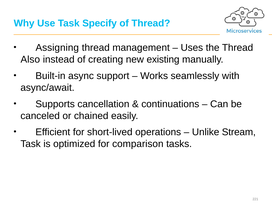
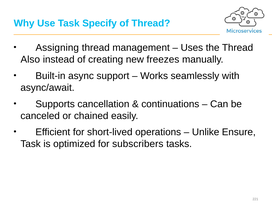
existing: existing -> freezes (163, 59)
Stream: Stream -> Ensure (239, 132)
comparison: comparison -> subscribers (138, 144)
